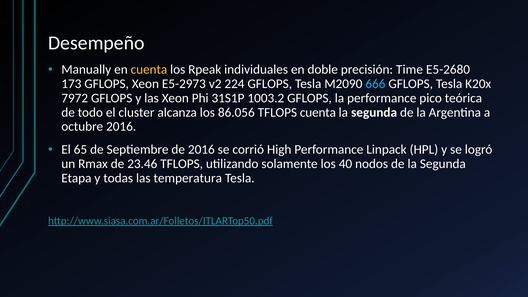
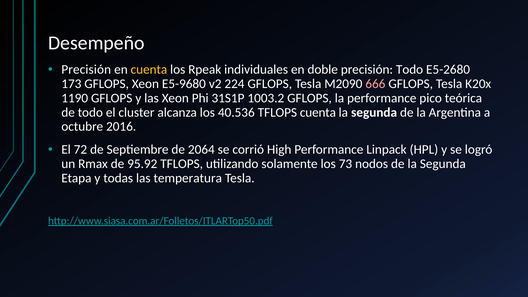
Manually: Manually -> Precisión (86, 70)
precisión Time: Time -> Todo (410, 70)
E5-2973: E5-2973 -> E5-9680 (184, 84)
666 colour: light blue -> pink (375, 84)
7972: 7972 -> 1190 (75, 98)
86.056: 86.056 -> 40.536 (236, 112)
65: 65 -> 72 (80, 150)
de 2016: 2016 -> 2064 (201, 150)
23.46: 23.46 -> 95.92 (142, 164)
40: 40 -> 73 (345, 164)
